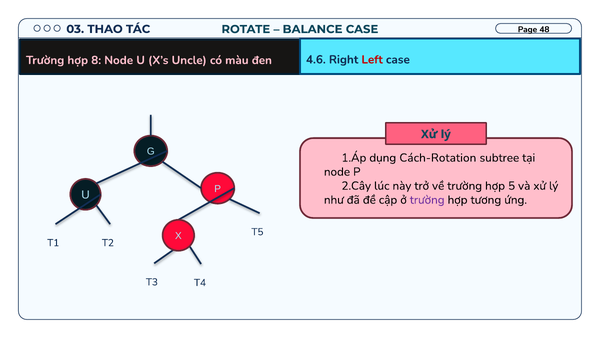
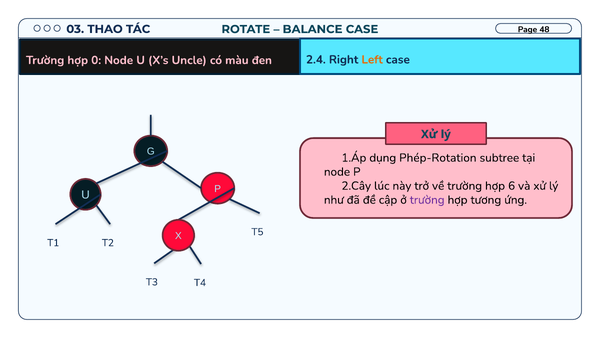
4.6: 4.6 -> 2.4 (316, 59)
Left colour: red -> orange (372, 59)
8: 8 -> 0 (96, 60)
Cách-Rotation: Cách-Rotation -> Phép-Rotation (438, 158)
5: 5 -> 6 (512, 186)
